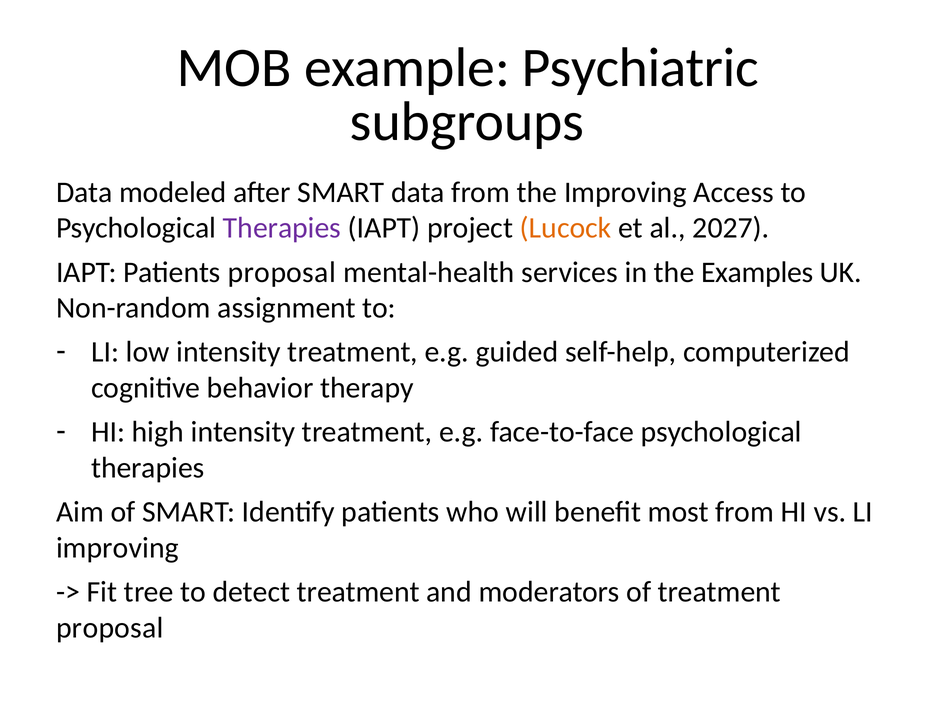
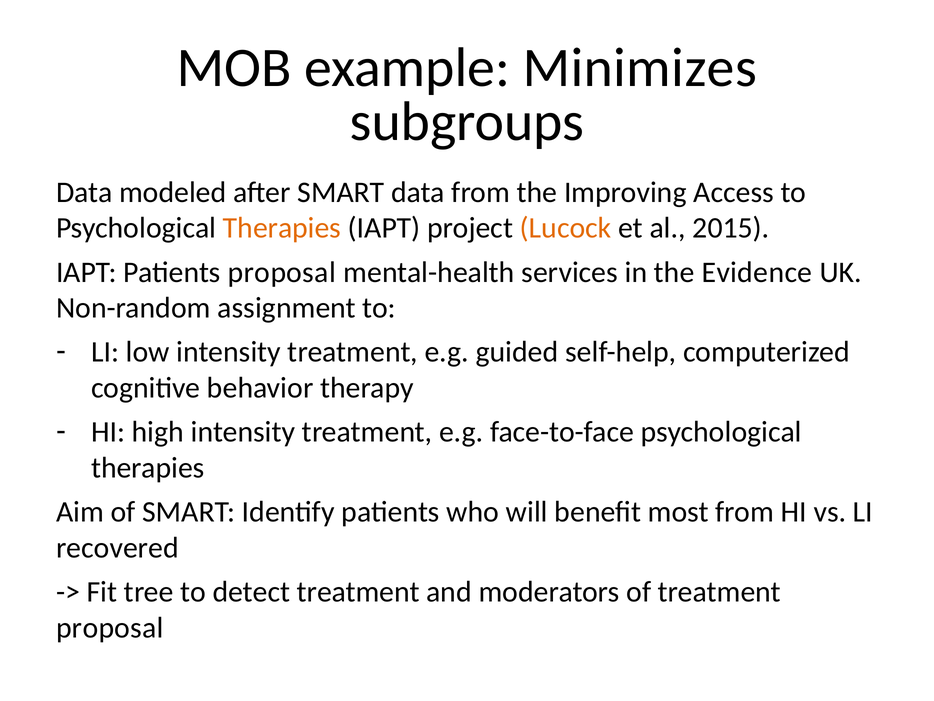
Psychiatric: Psychiatric -> Minimizes (640, 68)
Therapies colour: purple -> orange (282, 228)
2027: 2027 -> 2015 (731, 228)
Examples: Examples -> Evidence (757, 272)
improving: improving -> recovered (117, 547)
